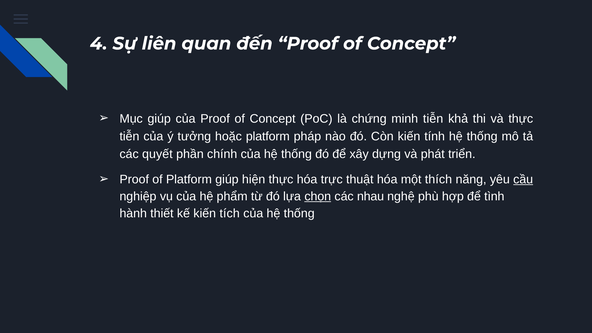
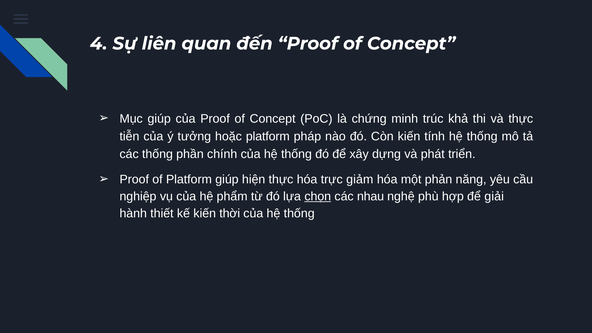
minh tiễn: tiễn -> trúc (433, 119)
các quyết: quyết -> thống (157, 154)
thuật: thuật -> giảm (360, 179)
thích: thích -> phản (439, 179)
cầu underline: present -> none (523, 179)
tình: tình -> giải (494, 196)
tích: tích -> thời (230, 213)
